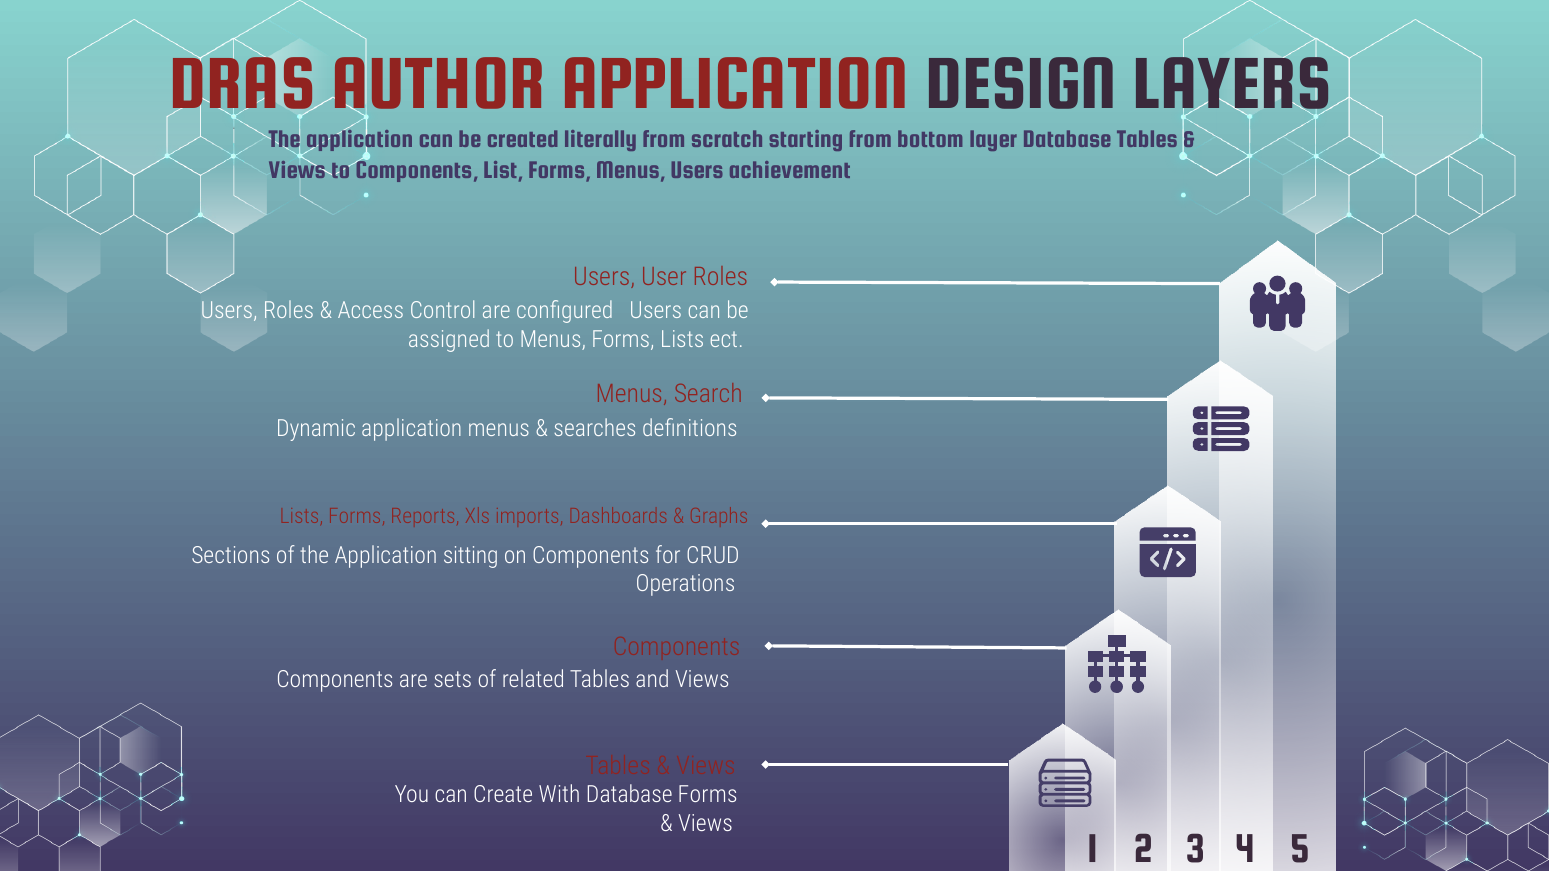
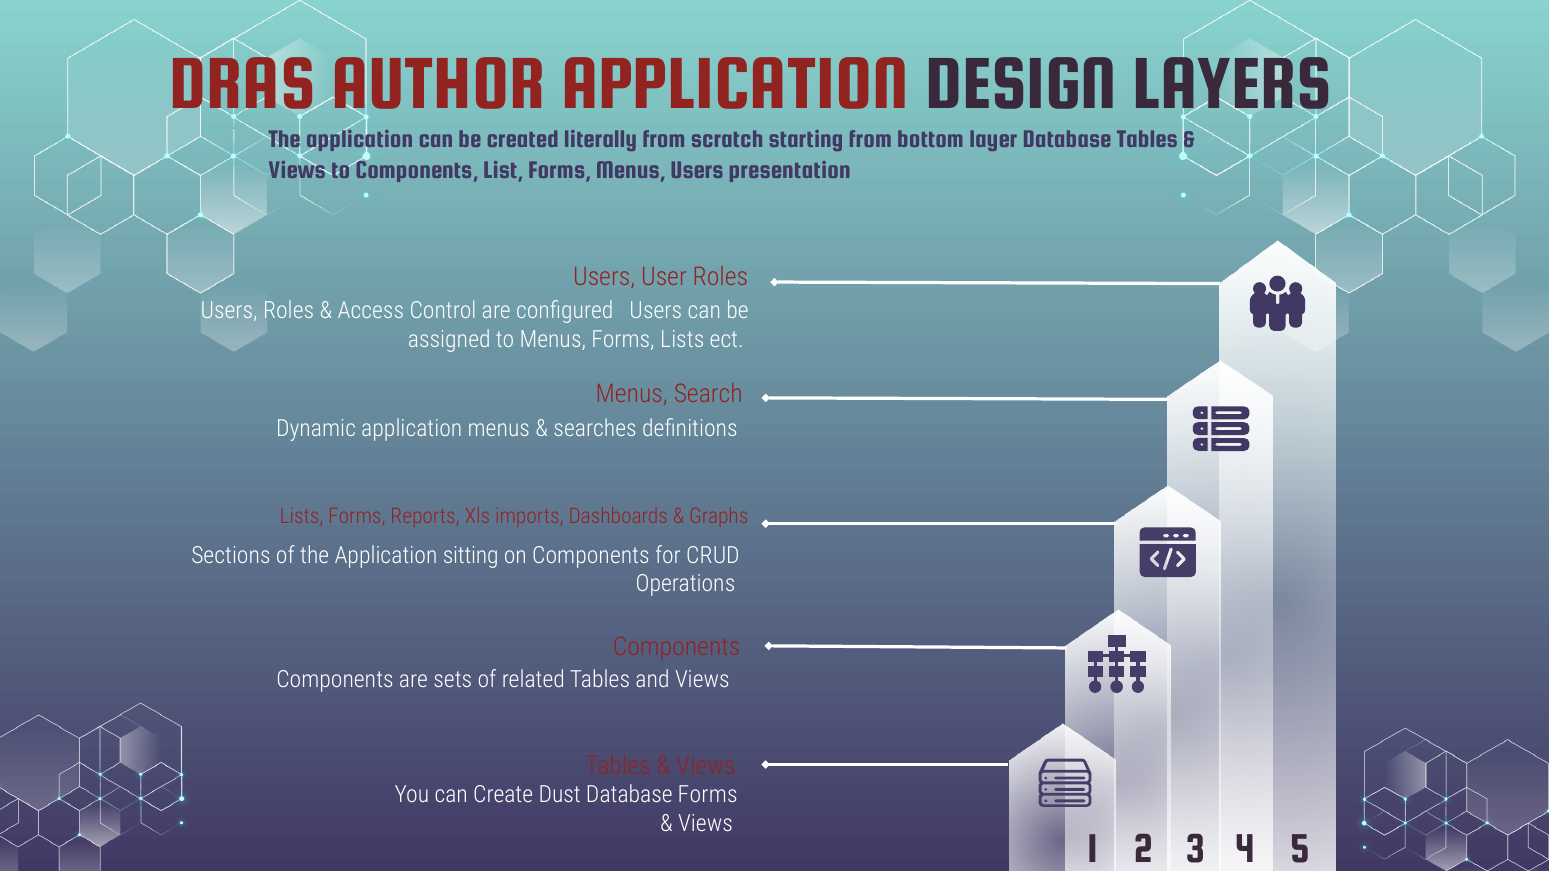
achievement: achievement -> presentation (790, 170)
With: With -> Dust (560, 795)
